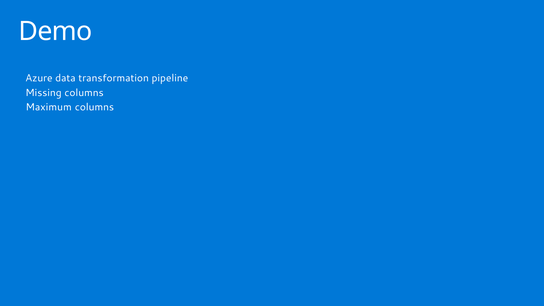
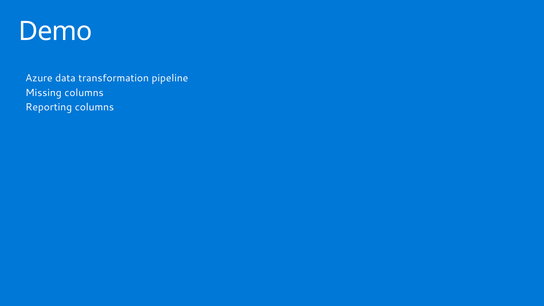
Maximum: Maximum -> Reporting (49, 107)
